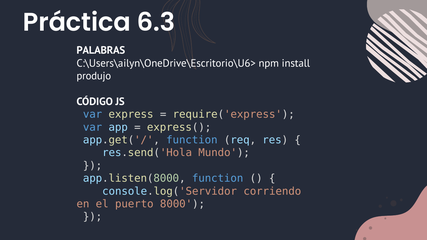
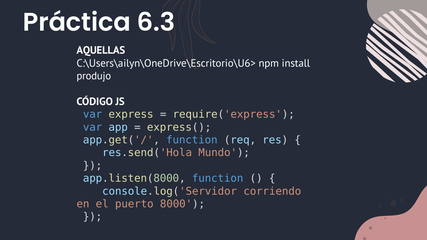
PALABRAS: PALABRAS -> AQUELLAS (101, 50)
